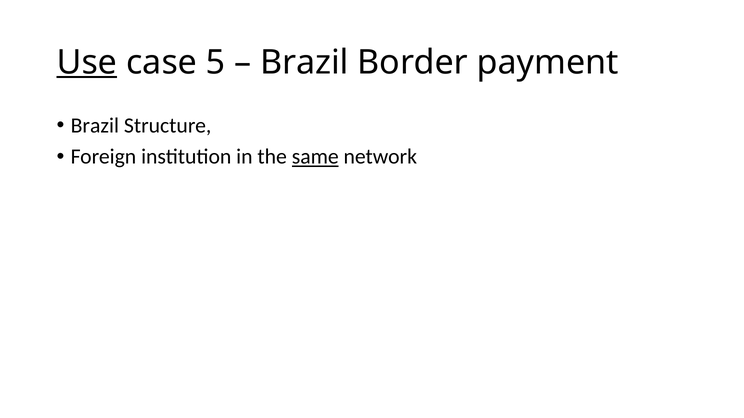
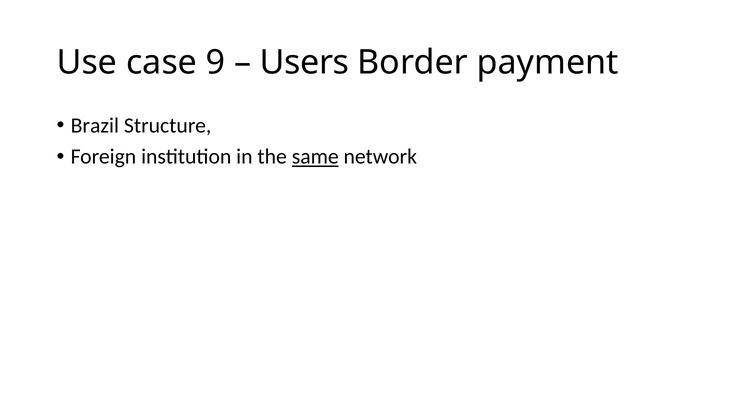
Use underline: present -> none (87, 62)
5: 5 -> 9 (216, 62)
Brazil: Brazil -> Users (304, 62)
